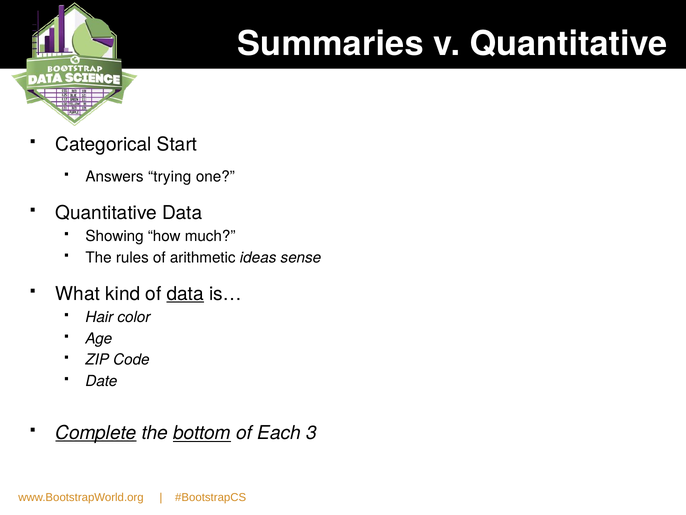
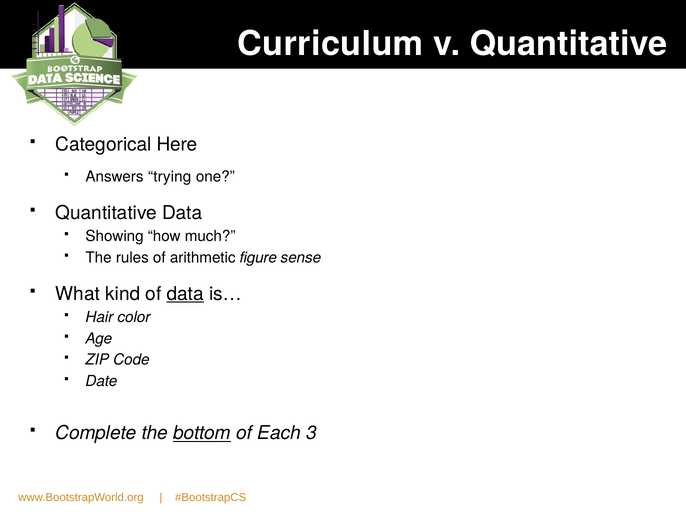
Summaries: Summaries -> Curriculum (330, 44)
Start: Start -> Here (177, 144)
ideas: ideas -> figure (258, 257)
Complete underline: present -> none (96, 432)
